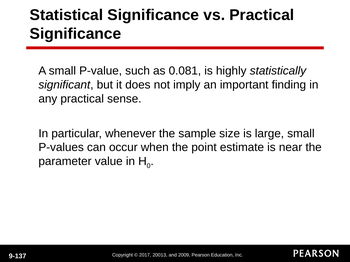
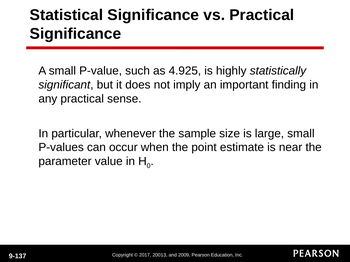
0.081: 0.081 -> 4.925 (185, 71)
